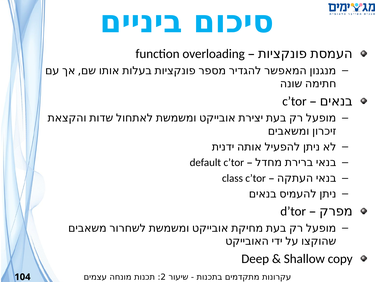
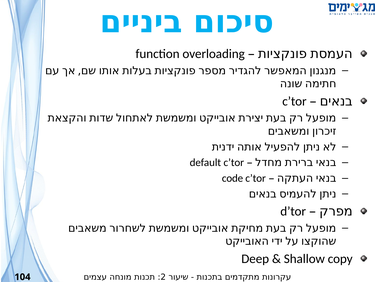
class: class -> code (233, 178)
